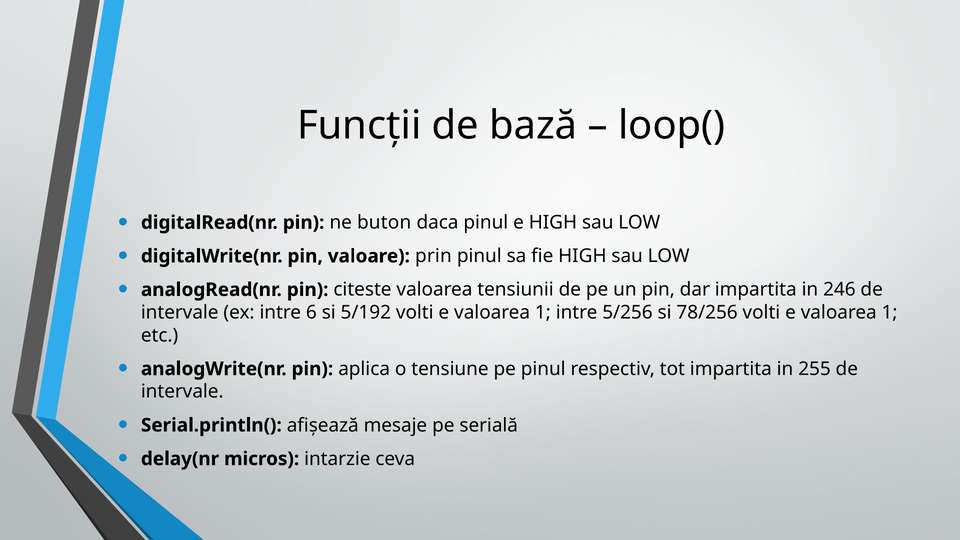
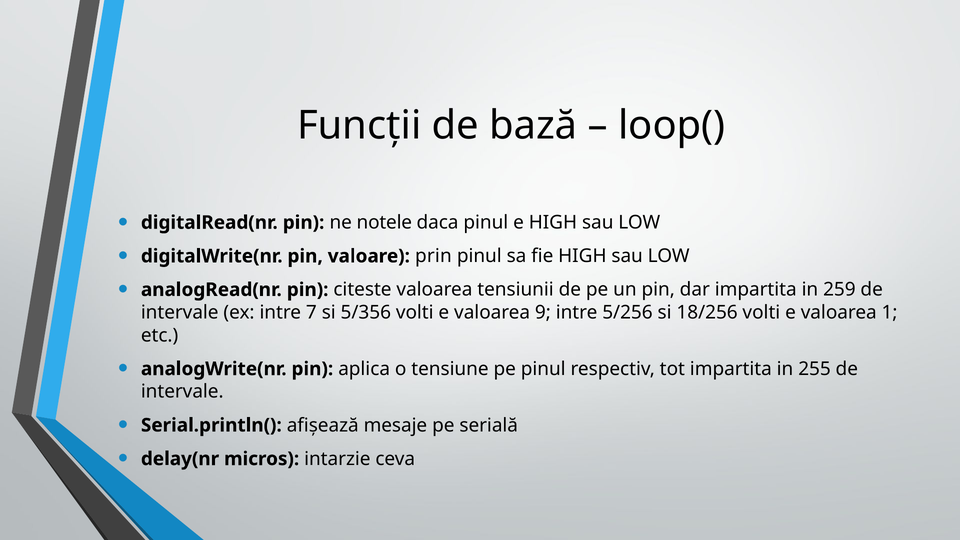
buton: buton -> notele (384, 223)
246: 246 -> 259 (839, 290)
6: 6 -> 7 (311, 313)
5/192: 5/192 -> 5/356 (366, 313)
1: 1 -> 9 (543, 313)
78/256: 78/256 -> 18/256 (707, 313)
